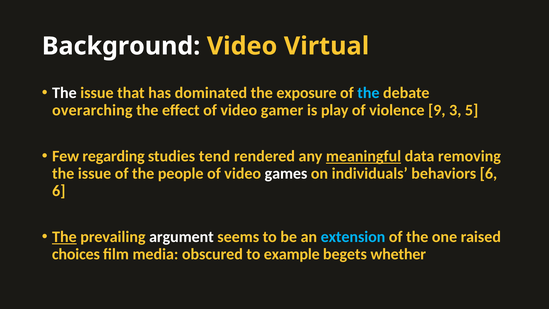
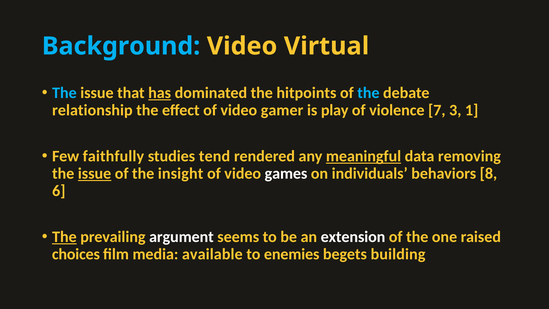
Background colour: white -> light blue (121, 46)
The colour: white -> light blue (64, 93)
has underline: none -> present (160, 93)
exposure: exposure -> hitpoints (306, 93)
overarching: overarching -> relationship (92, 110)
9: 9 -> 7 (437, 110)
5: 5 -> 1 (472, 110)
regarding: regarding -> faithfully (113, 156)
issue underline: none -> present (95, 173)
people: people -> insight (181, 173)
behaviors 6: 6 -> 8 (488, 173)
extension colour: light blue -> white (353, 237)
obscured: obscured -> available (212, 254)
example: example -> enemies (292, 254)
whether: whether -> building (398, 254)
